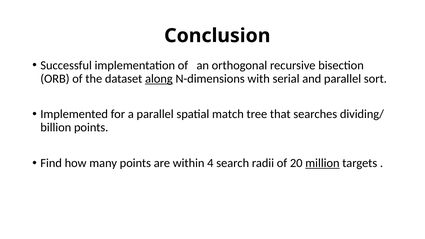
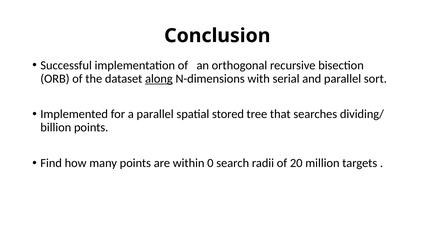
match: match -> stored (228, 114)
4: 4 -> 0 (210, 163)
million underline: present -> none (322, 163)
